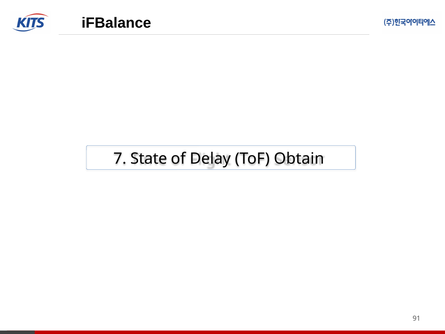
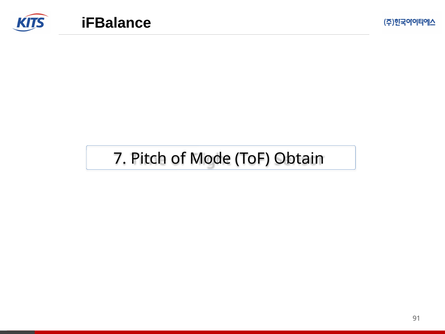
State: State -> Pitch (149, 158)
Delay: Delay -> Mode (210, 158)
